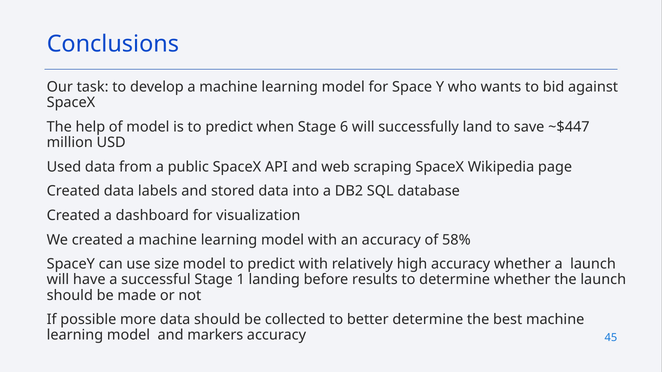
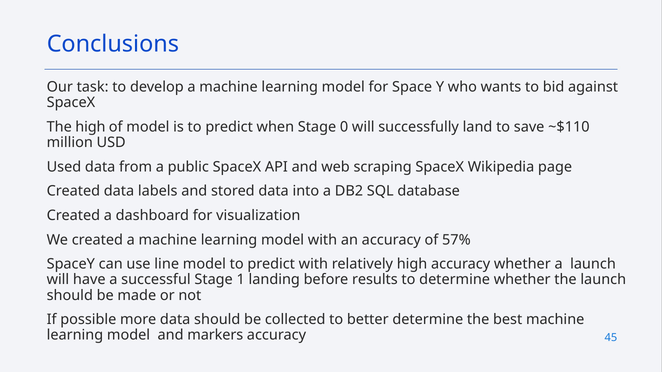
The help: help -> high (90, 127)
6: 6 -> 0 (344, 127)
~$447: ~$447 -> ~$110 (569, 127)
58%: 58% -> 57% (456, 240)
size: size -> line (167, 264)
